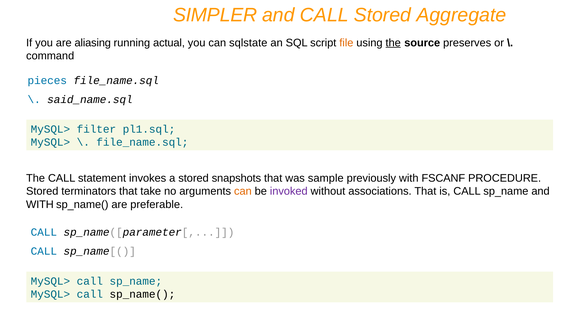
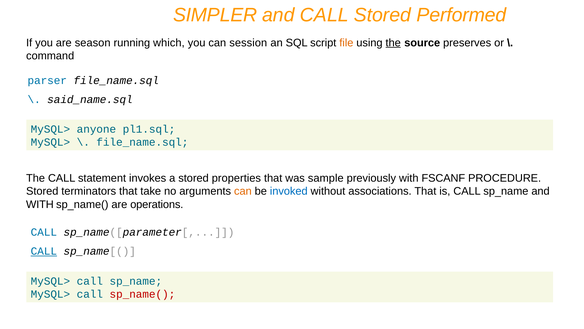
Aggregate: Aggregate -> Performed (461, 15)
aliasing: aliasing -> season (93, 43)
actual: actual -> which (169, 43)
sqlstate: sqlstate -> session (248, 43)
pieces: pieces -> parser (47, 81)
filter: filter -> anyone (96, 129)
snapshots: snapshots -> properties (236, 178)
invoked colour: purple -> blue (289, 191)
preferable: preferable -> operations (157, 204)
CALL underline: none -> present (44, 251)
sp_name( colour: black -> red (142, 294)
